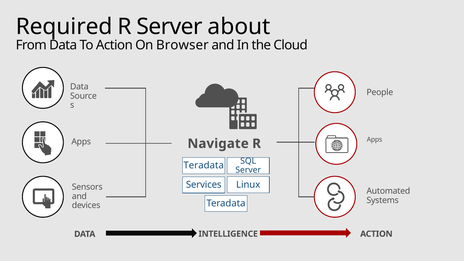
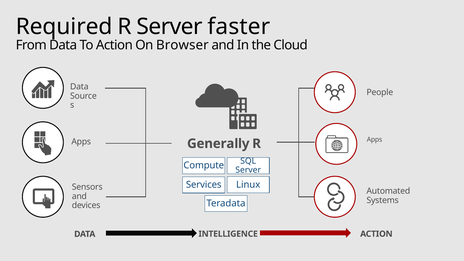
about: about -> faster (239, 27)
Navigate: Navigate -> Generally (218, 144)
Teradata: Teradata -> Compute (204, 165)
